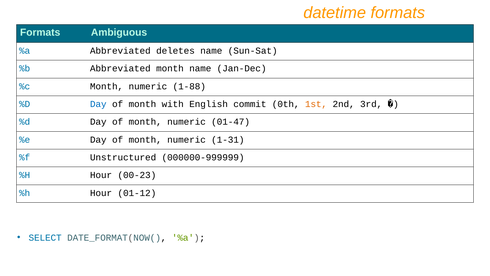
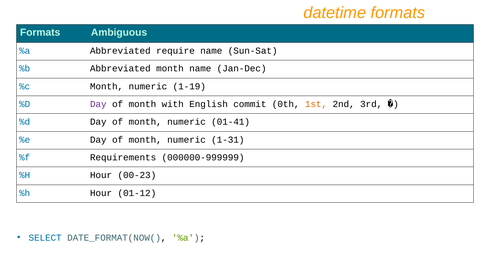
deletes: deletes -> require (175, 51)
1-88: 1-88 -> 1-19 (189, 86)
Day colour: blue -> purple (98, 104)
01-47: 01-47 -> 01-41 (231, 122)
Unstructured: Unstructured -> Requirements (123, 157)
